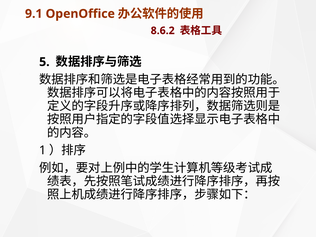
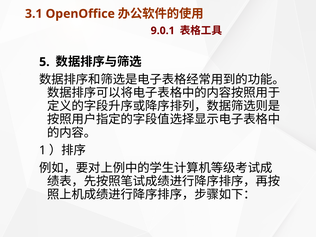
9.1: 9.1 -> 3.1 (34, 14)
8.6.2: 8.6.2 -> 9.0.1 (163, 31)
